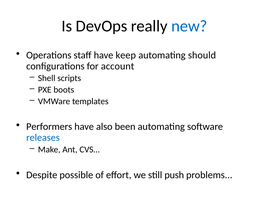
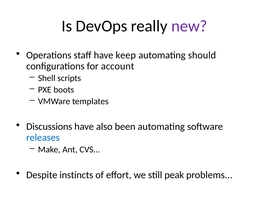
new colour: blue -> purple (189, 26)
Performers: Performers -> Discussions (49, 126)
possible: possible -> instincts (76, 175)
push: push -> peak (174, 175)
